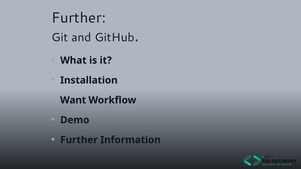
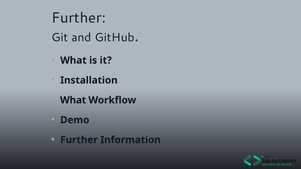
Want: Want -> What (73, 100)
